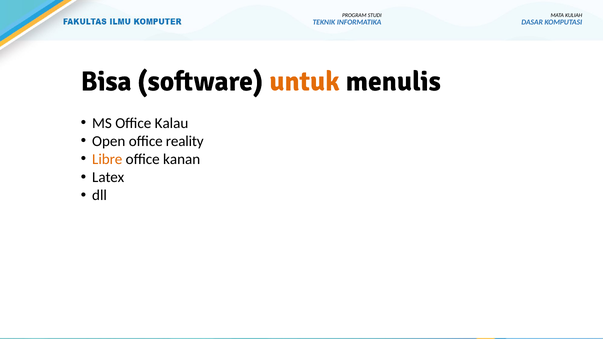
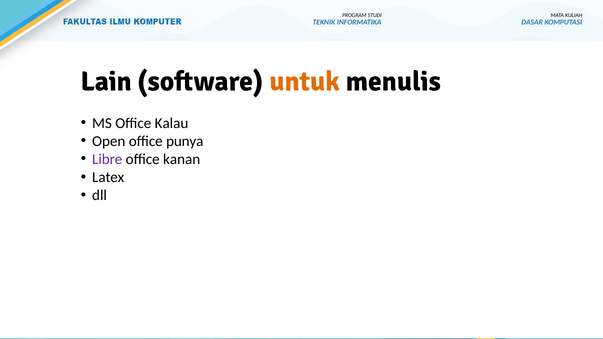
Bisa: Bisa -> Lain (106, 81)
reality: reality -> punya (185, 141)
Libre colour: orange -> purple (107, 159)
